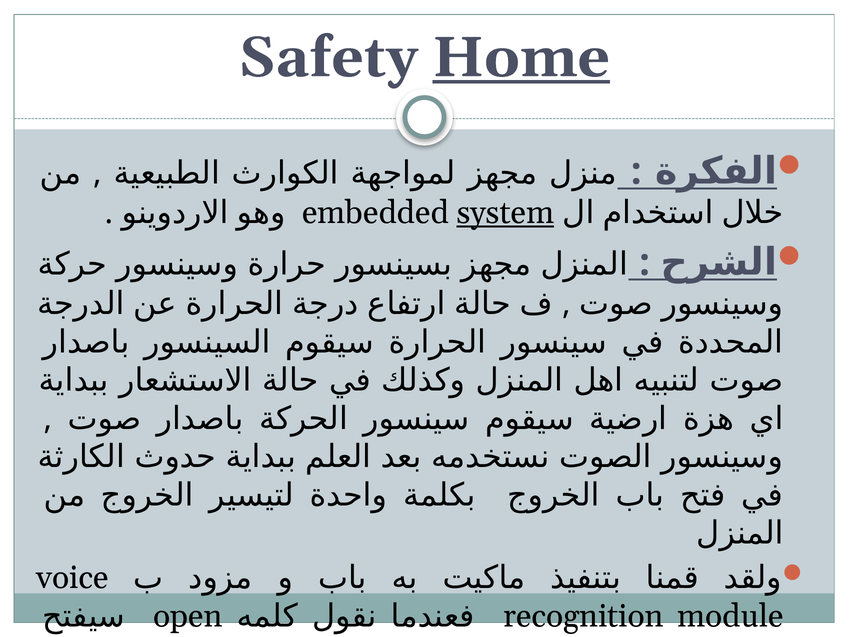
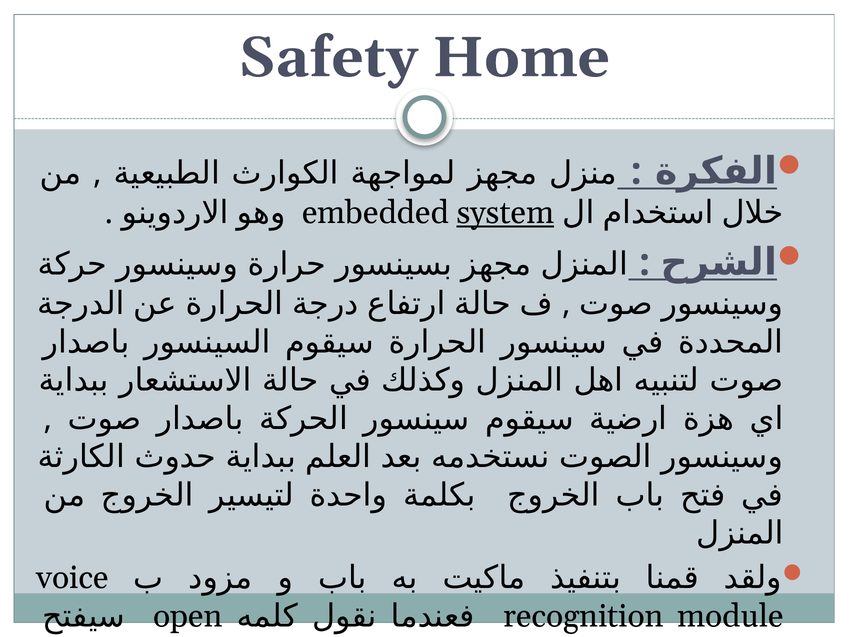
Home underline: present -> none (521, 57)
